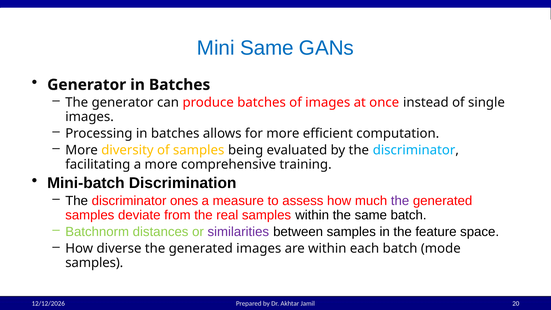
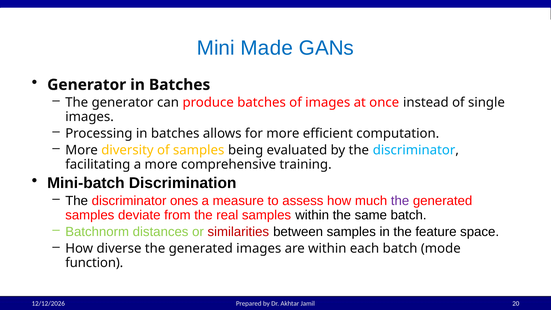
Mini Same: Same -> Made (267, 48)
similarities colour: purple -> red (238, 232)
samples: samples -> function (94, 263)
